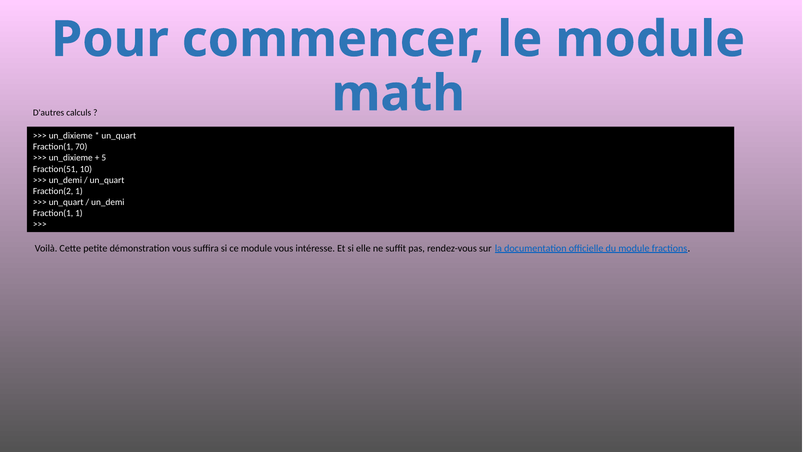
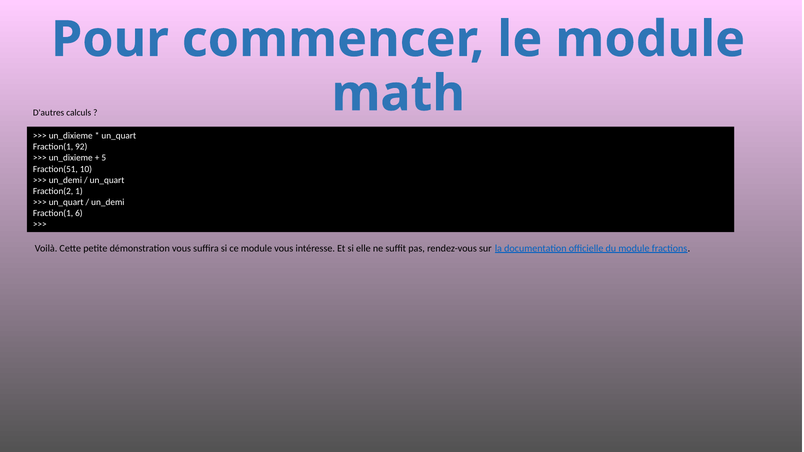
70: 70 -> 92 (81, 147)
Fraction(1 1: 1 -> 6 (79, 213)
